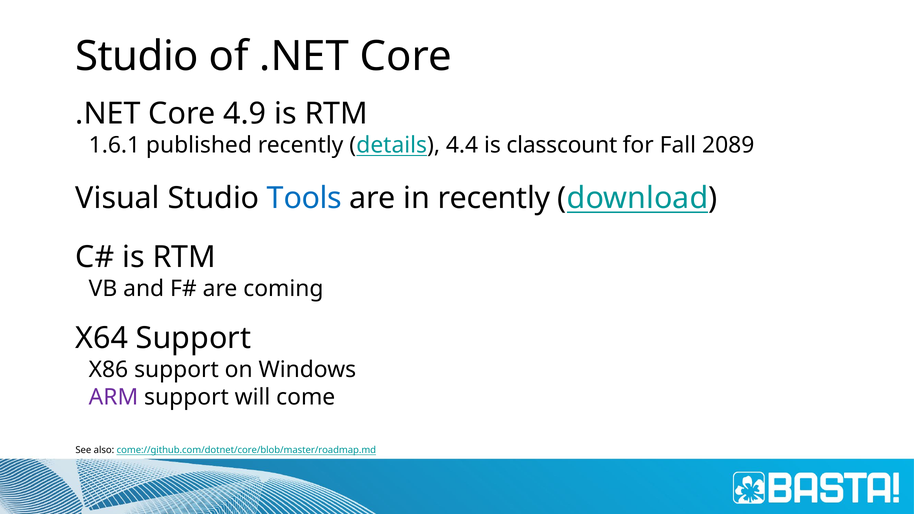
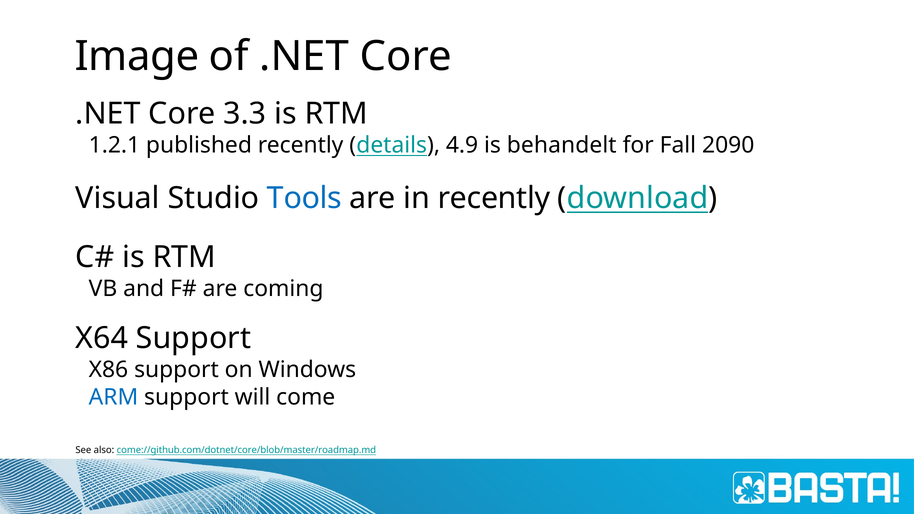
Studio: Studio -> Image (137, 57)
4.9: 4.9 -> 3.3 (245, 114)
1.6.1: 1.6.1 -> 1.2.1 (114, 145)
4.4: 4.4 -> 4.9 (462, 145)
classcount: classcount -> behandelt (562, 145)
2089: 2089 -> 2090 (728, 145)
ARM colour: purple -> blue (113, 397)
